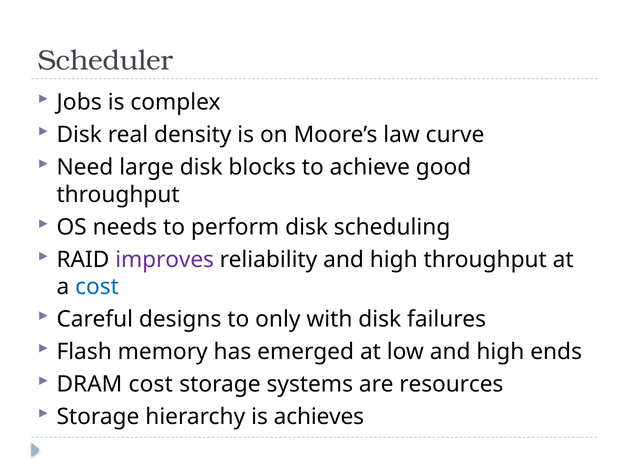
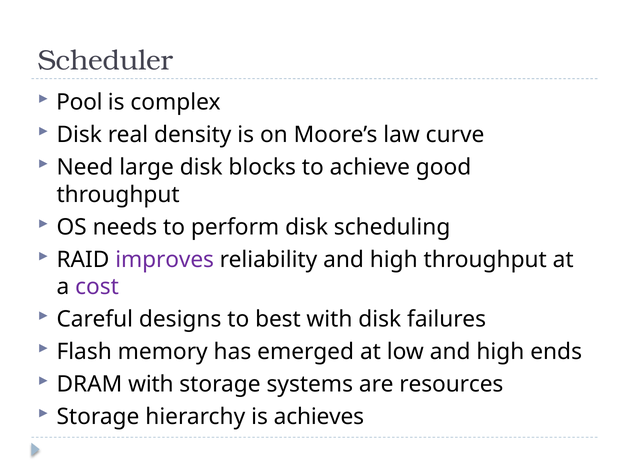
Jobs: Jobs -> Pool (79, 102)
cost colour: blue -> purple (97, 287)
only: only -> best (278, 319)
DRAM cost: cost -> with (151, 384)
